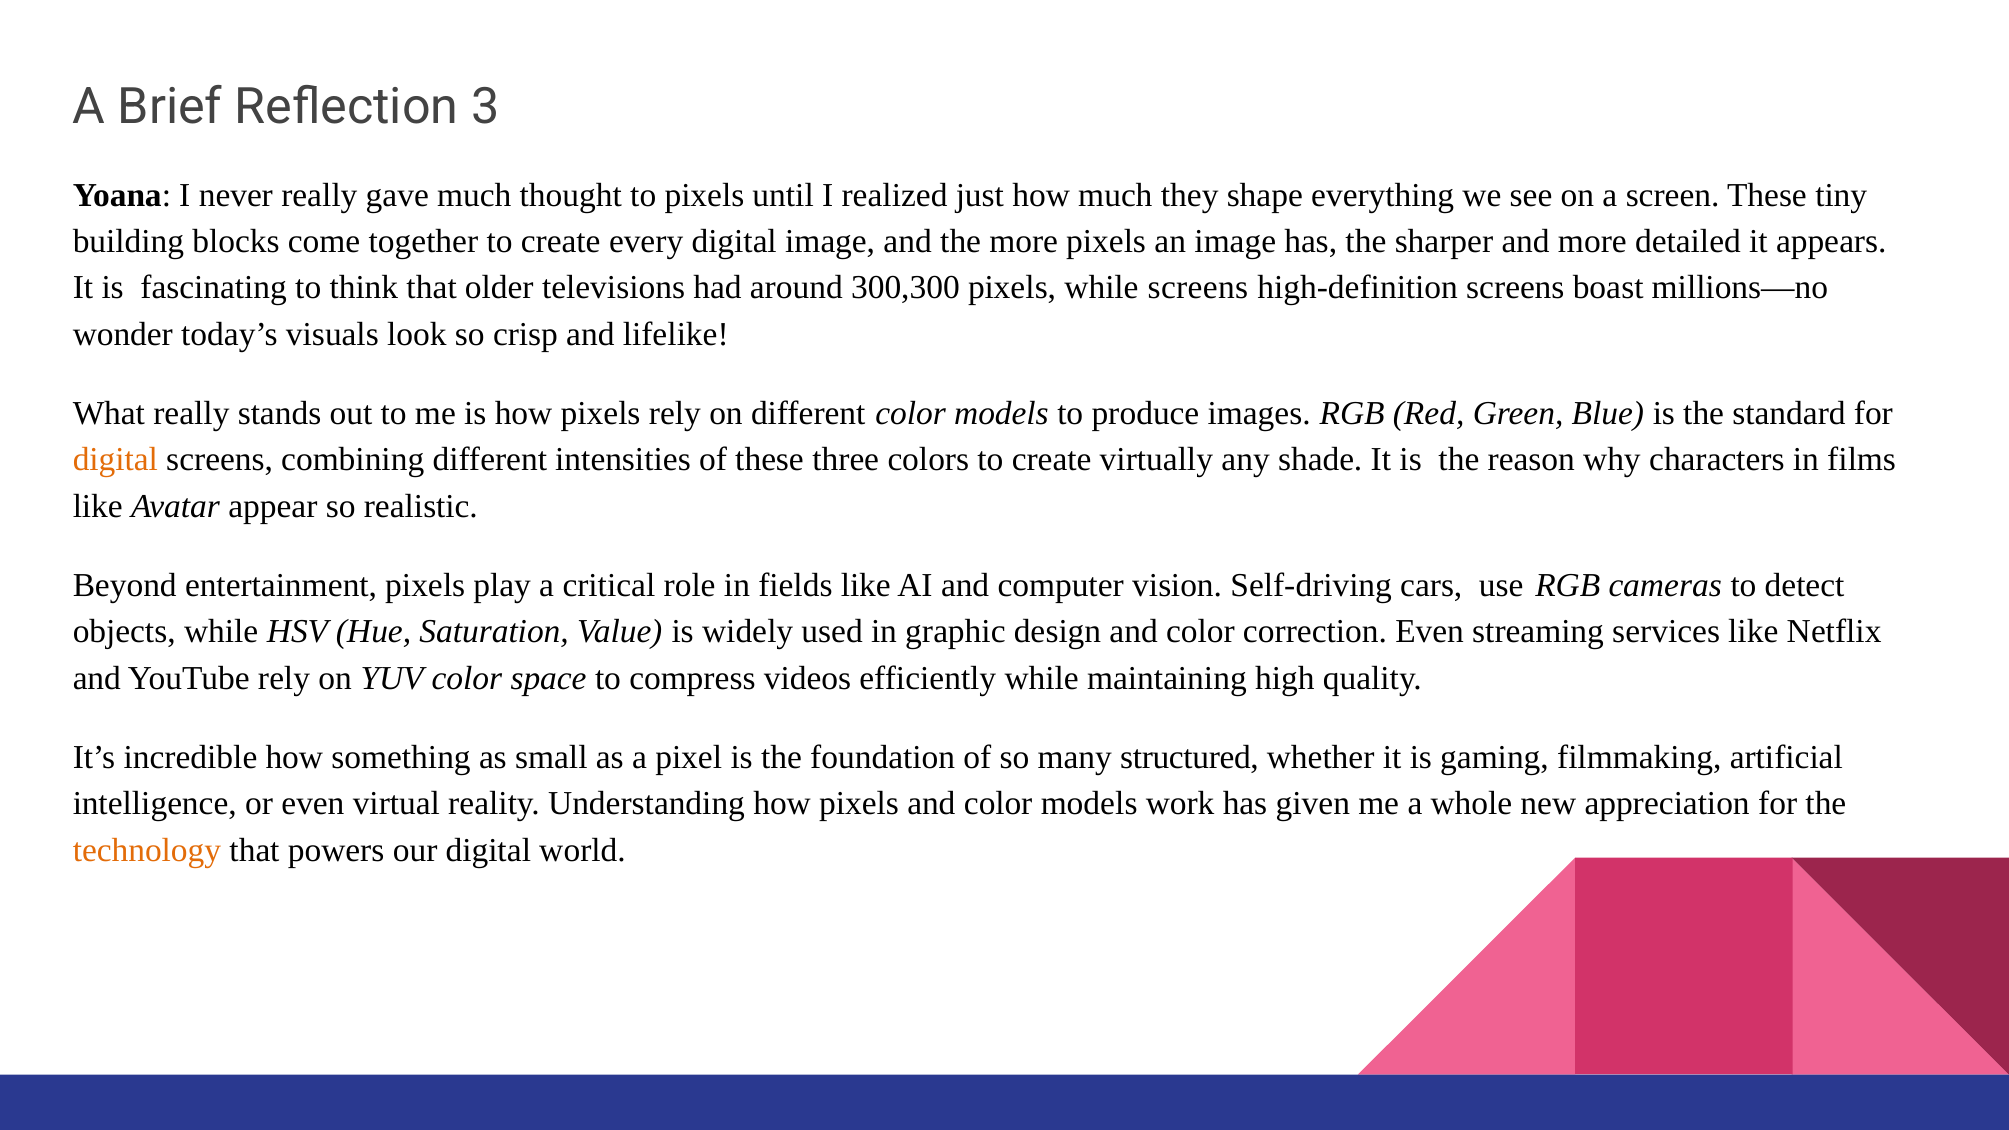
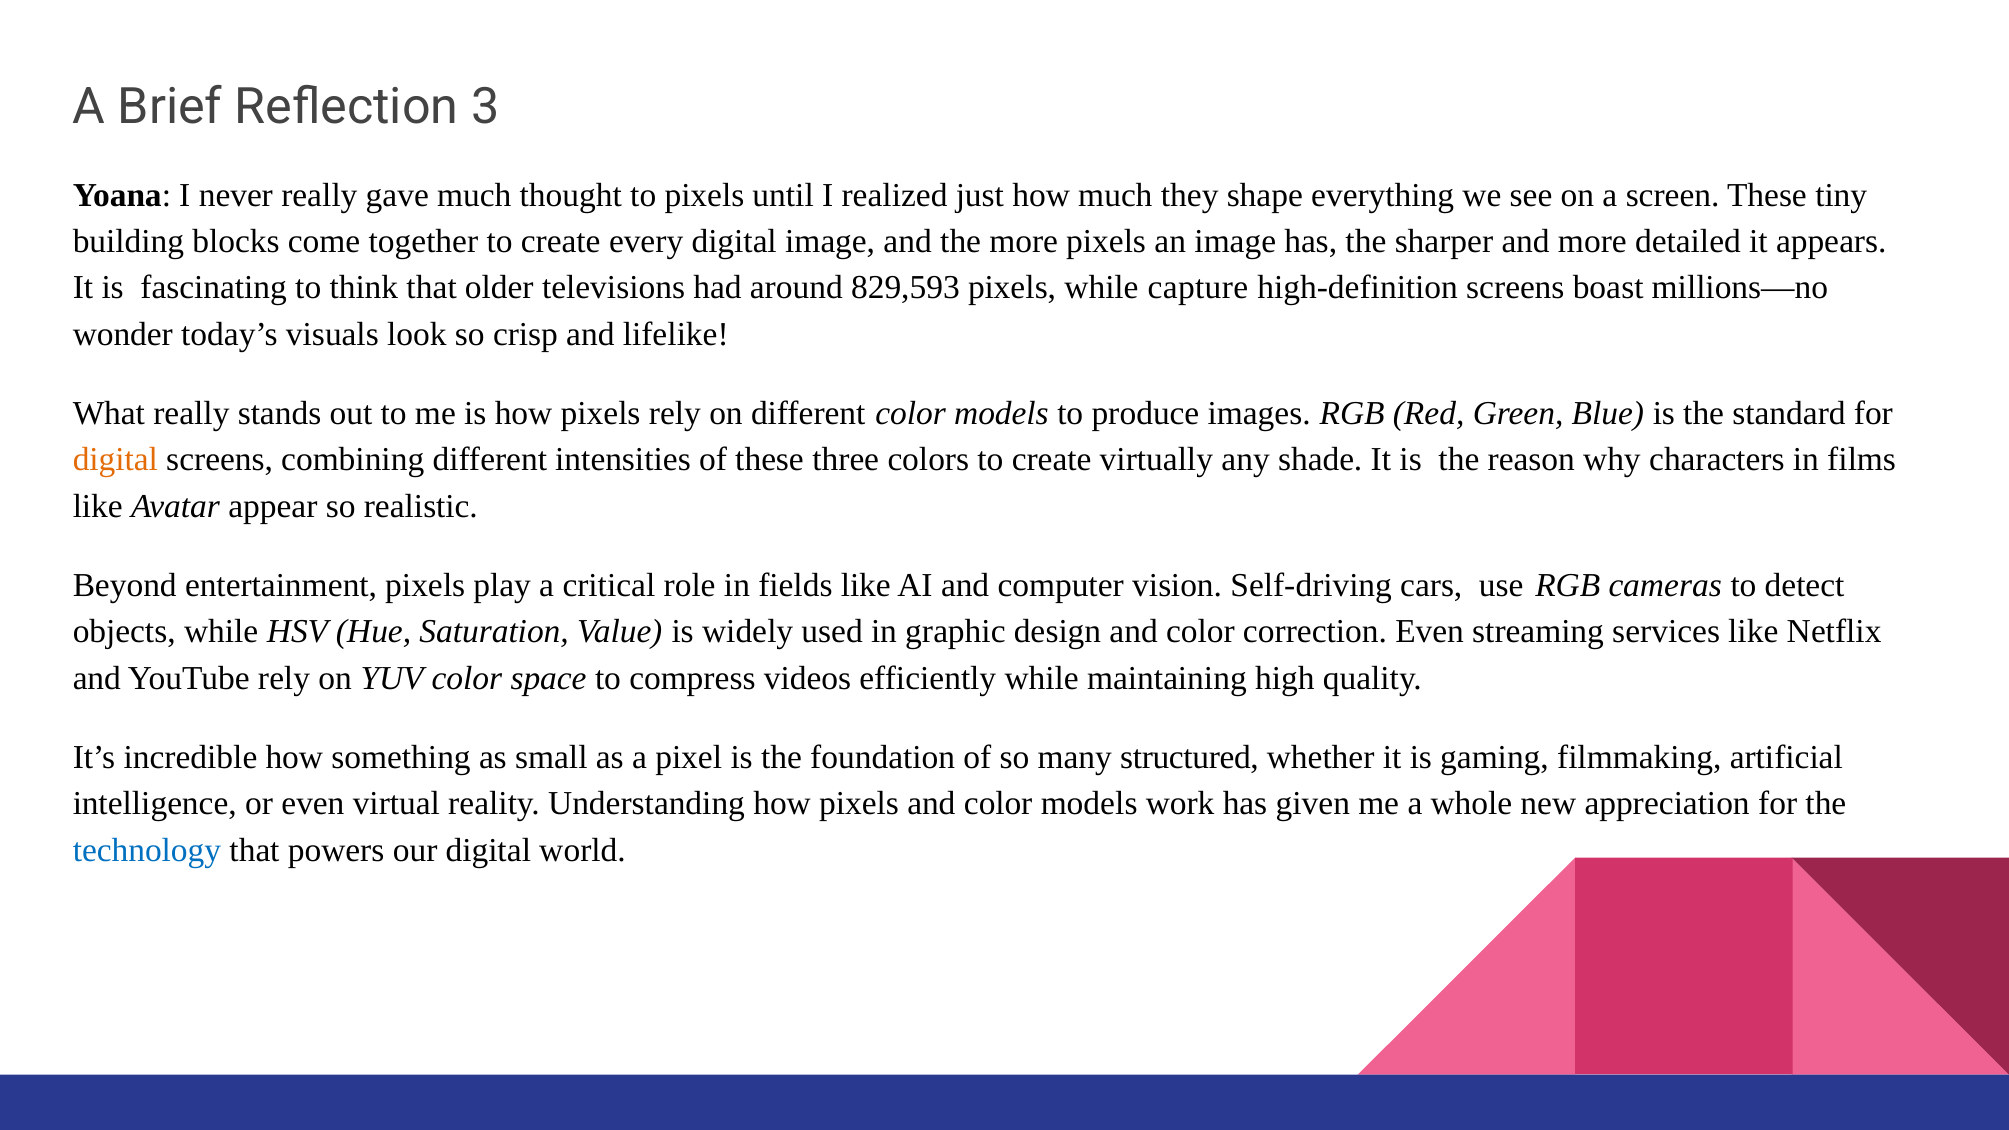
300,300: 300,300 -> 829,593 (905, 288)
while screens: screens -> capture (1198, 288)
technology colour: orange -> blue (147, 850)
